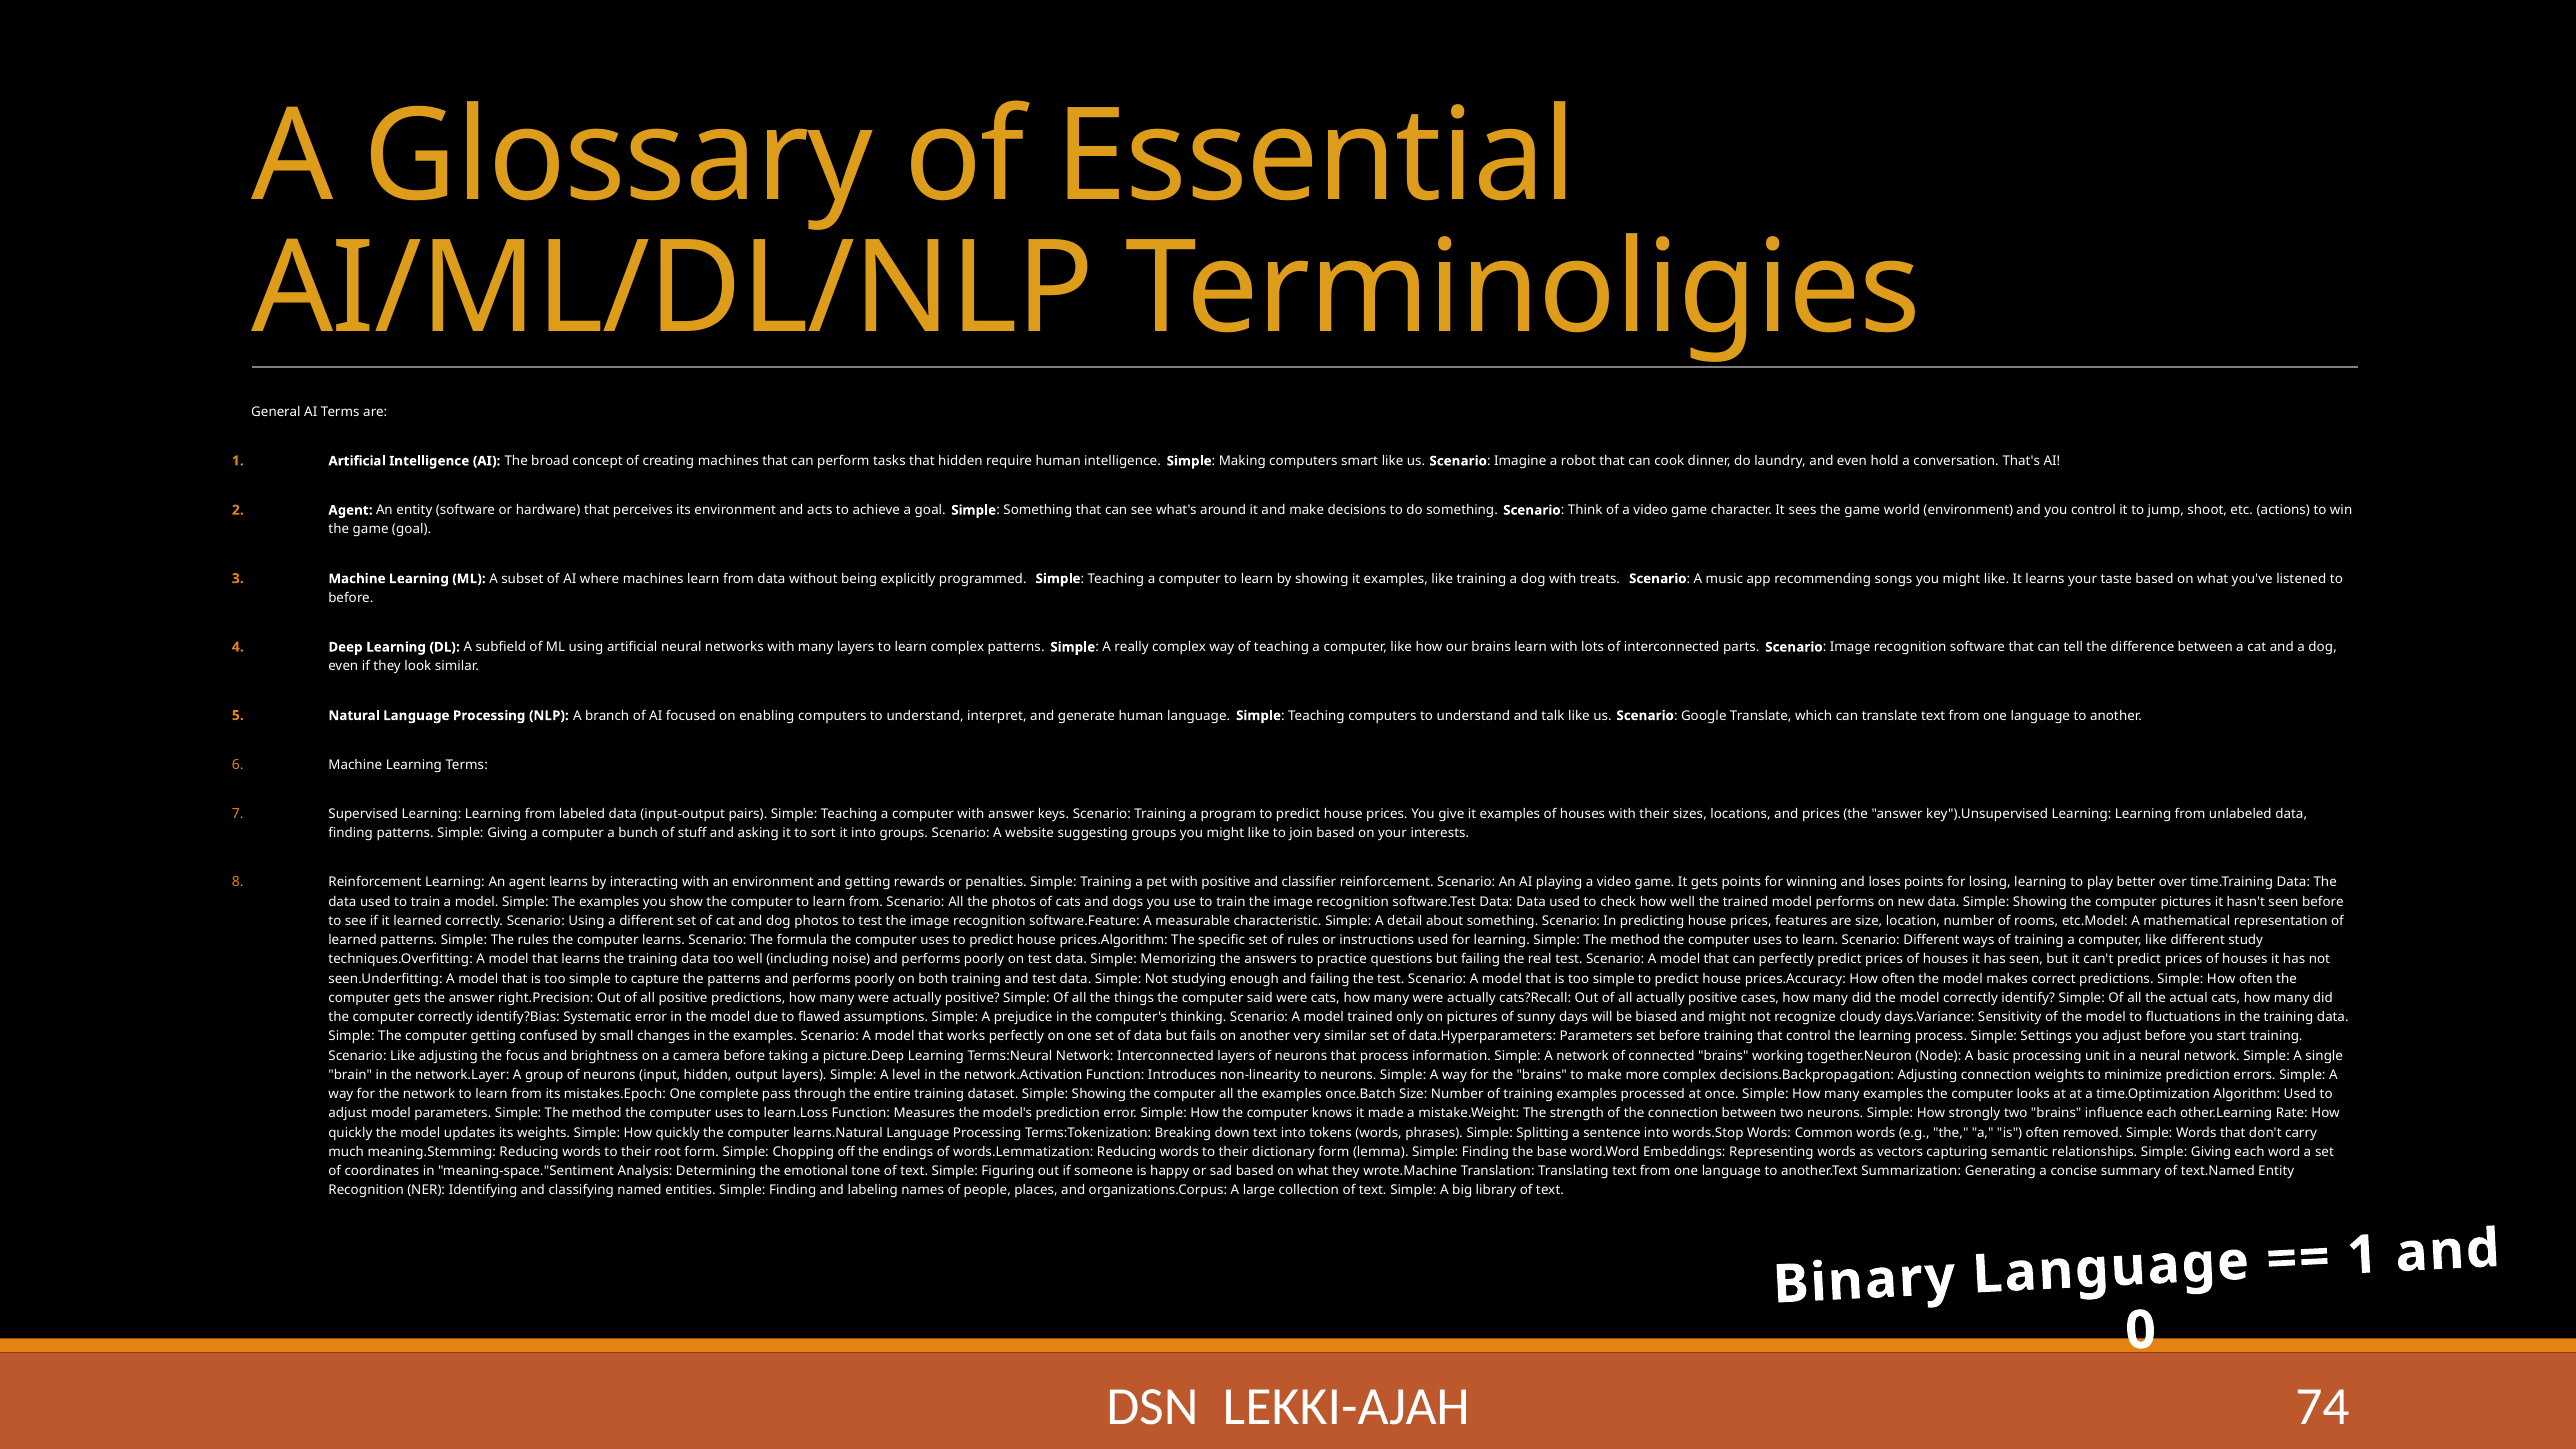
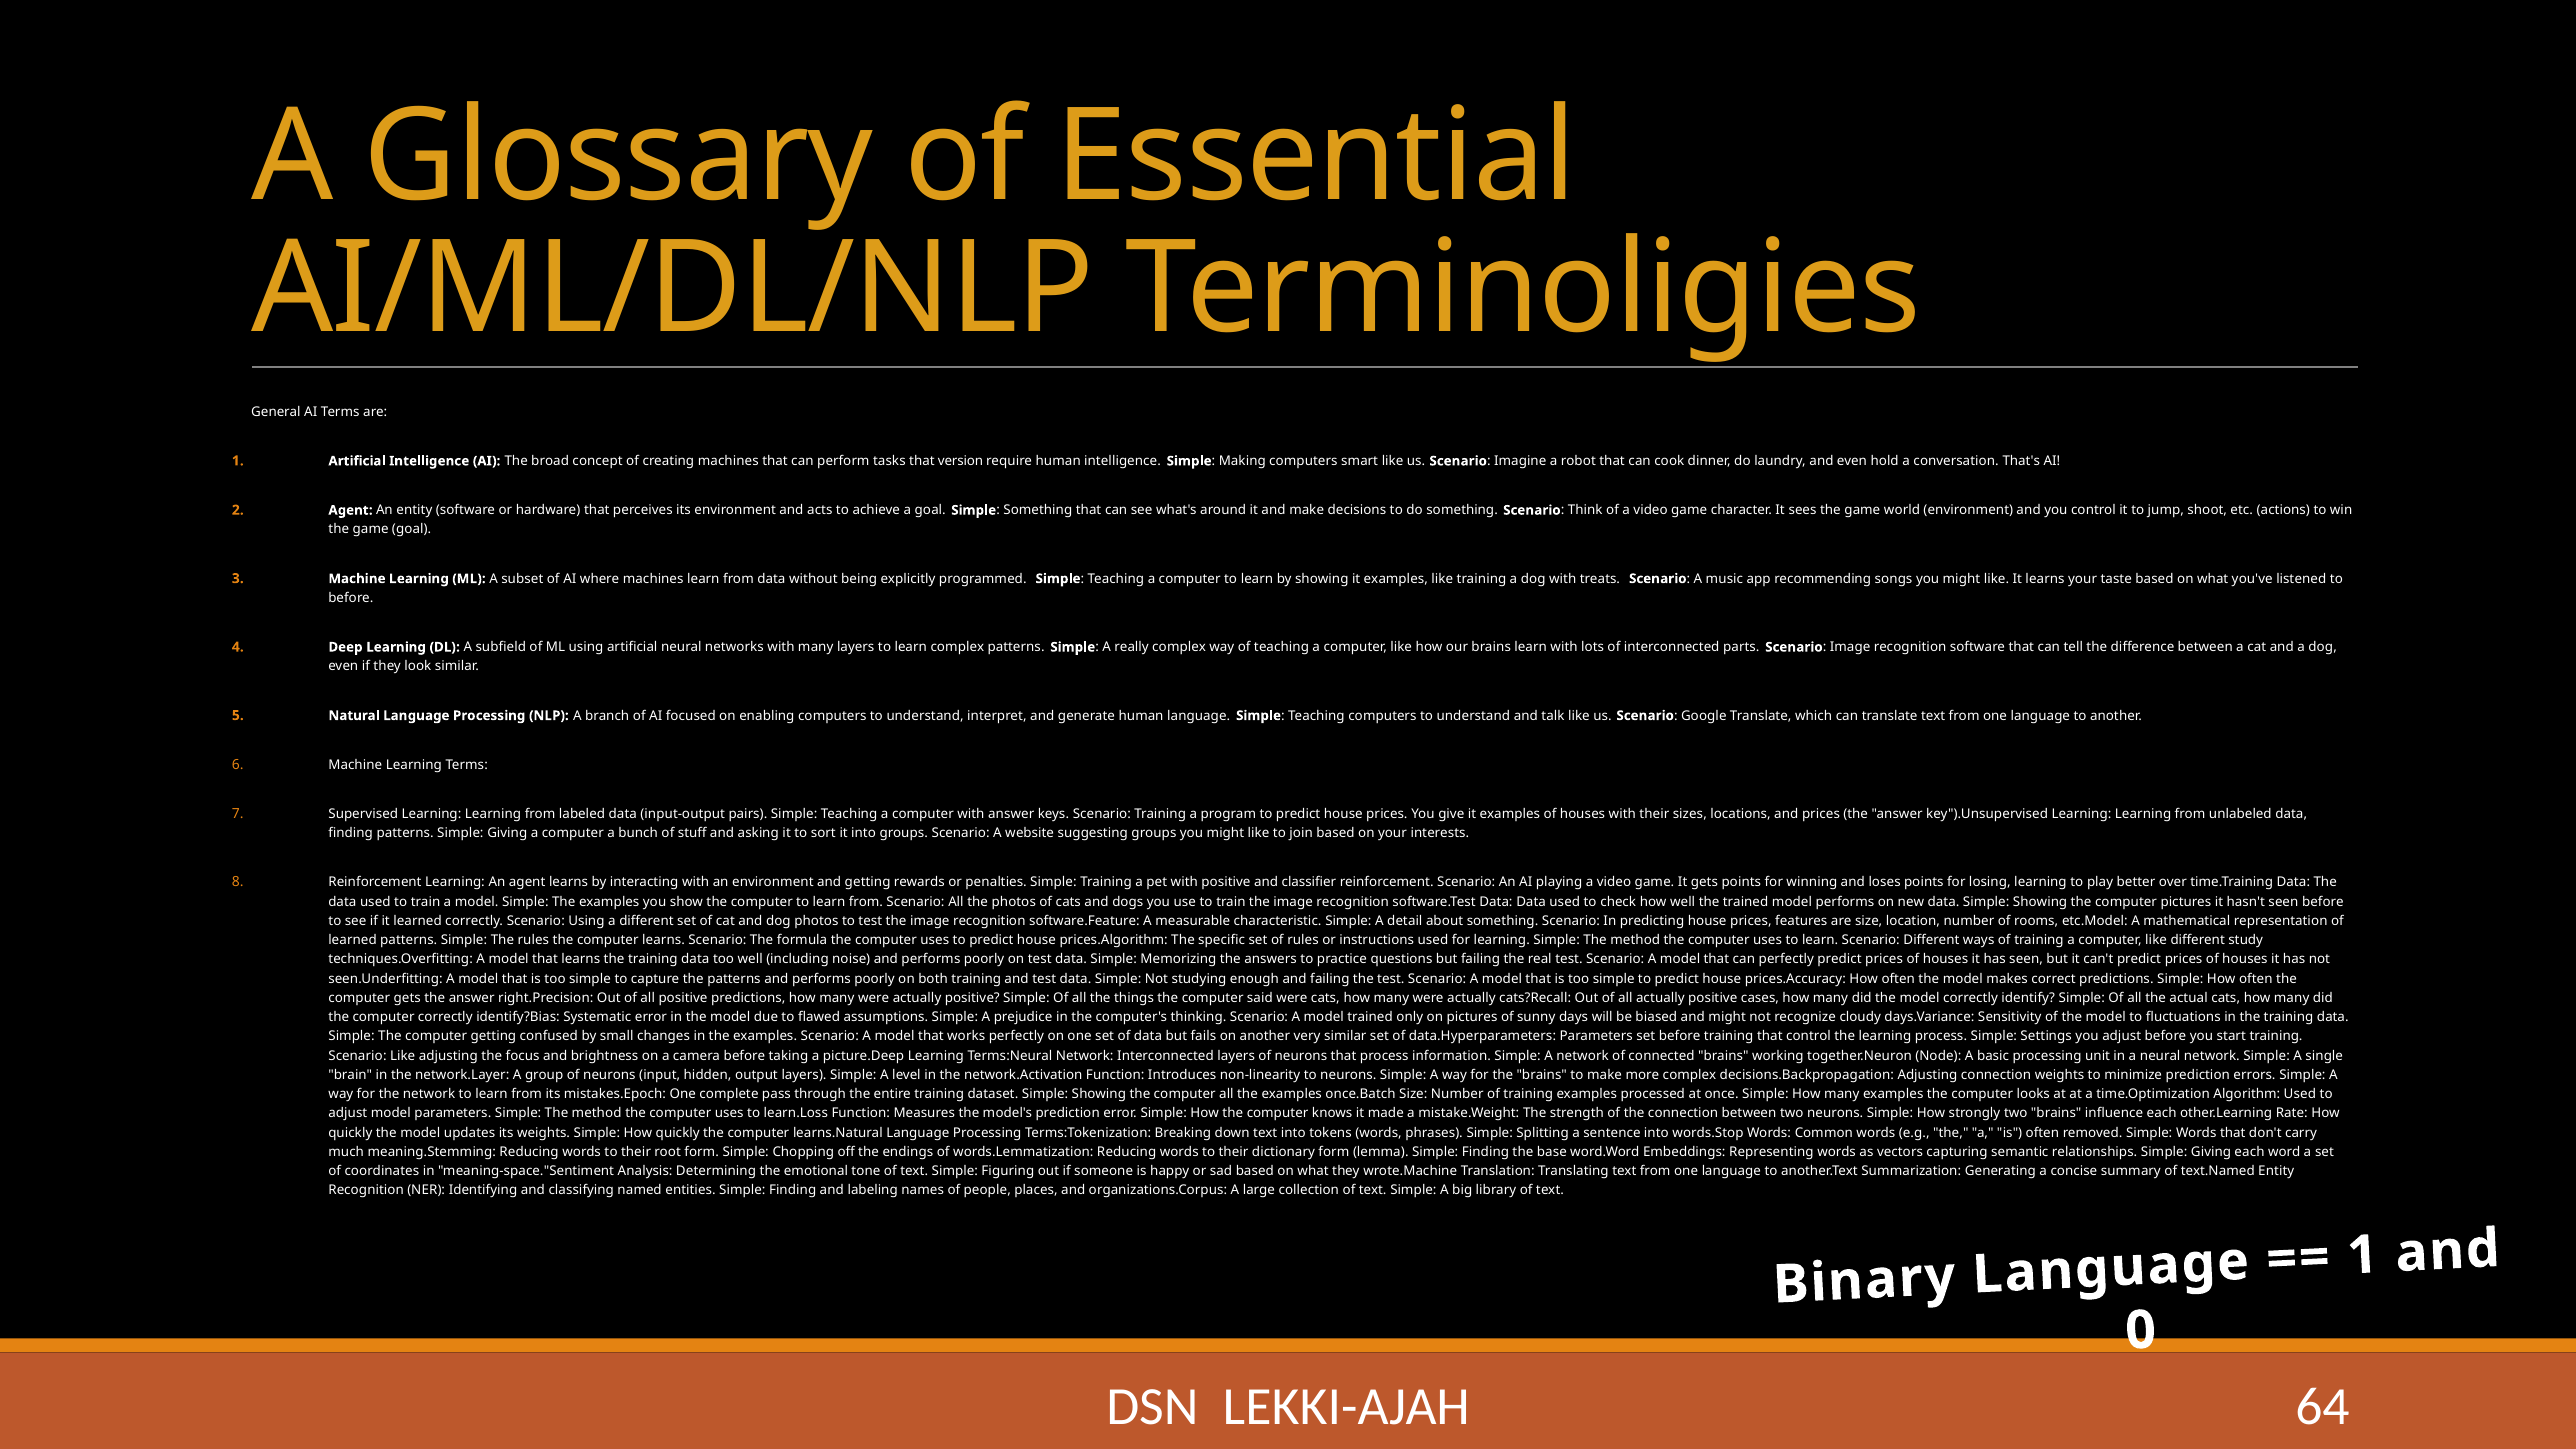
that hidden: hidden -> version (961, 461)
74: 74 -> 64 (2322, 1406)
